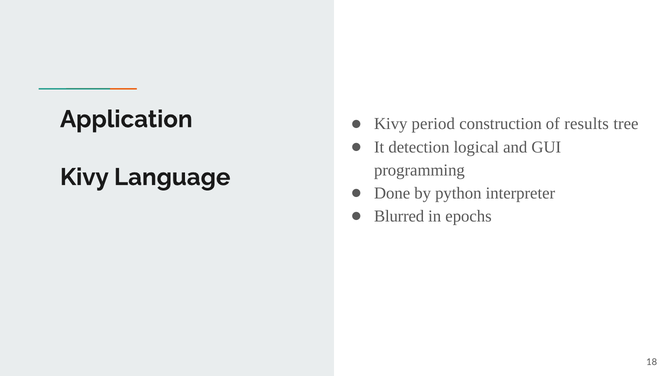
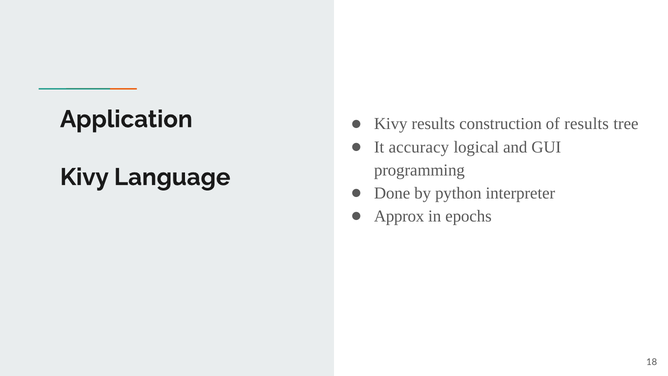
Kivy period: period -> results (433, 124)
detection: detection -> accuracy (419, 147)
Blurred: Blurred -> Approx (399, 216)
